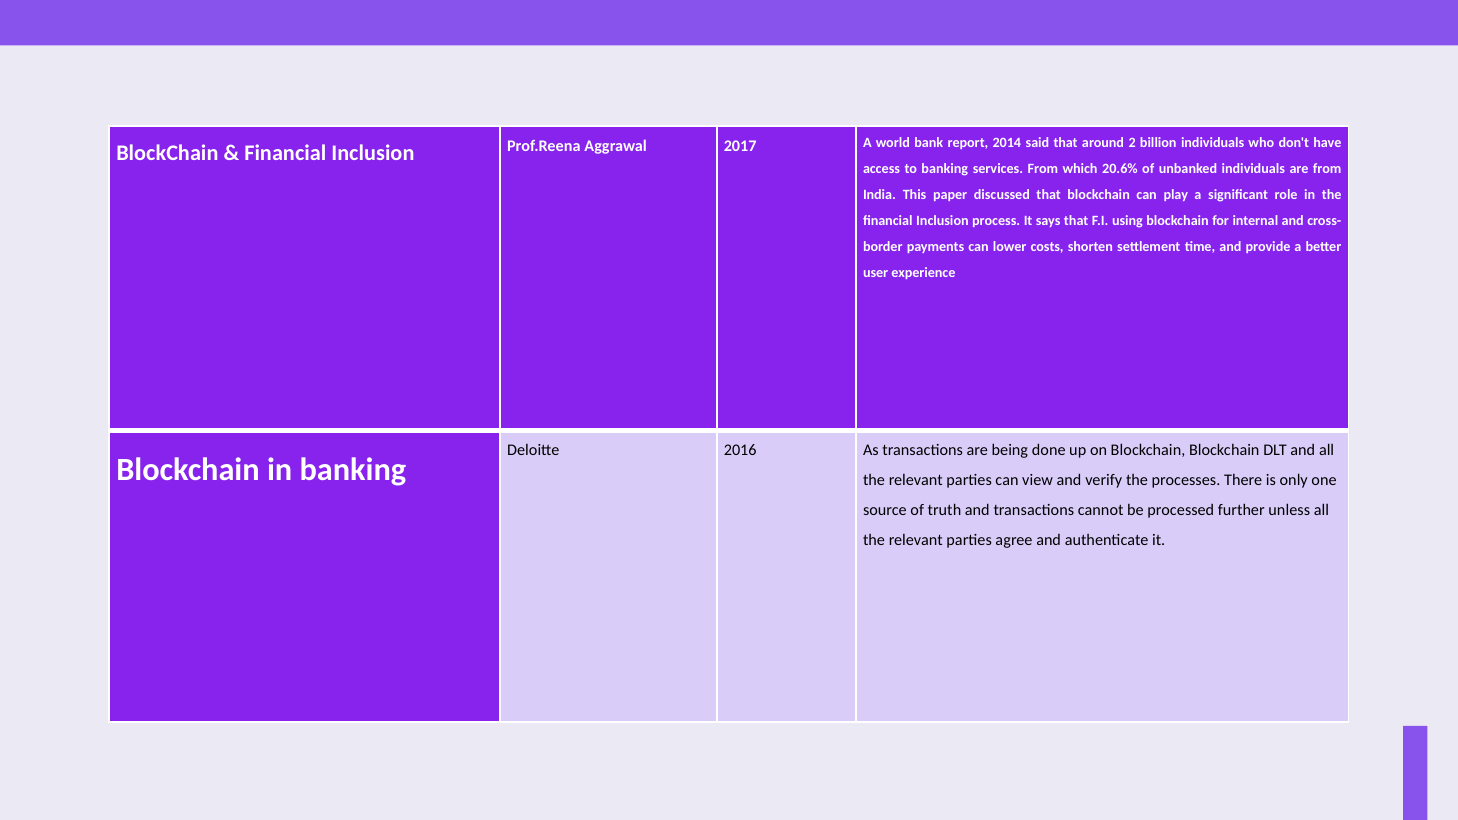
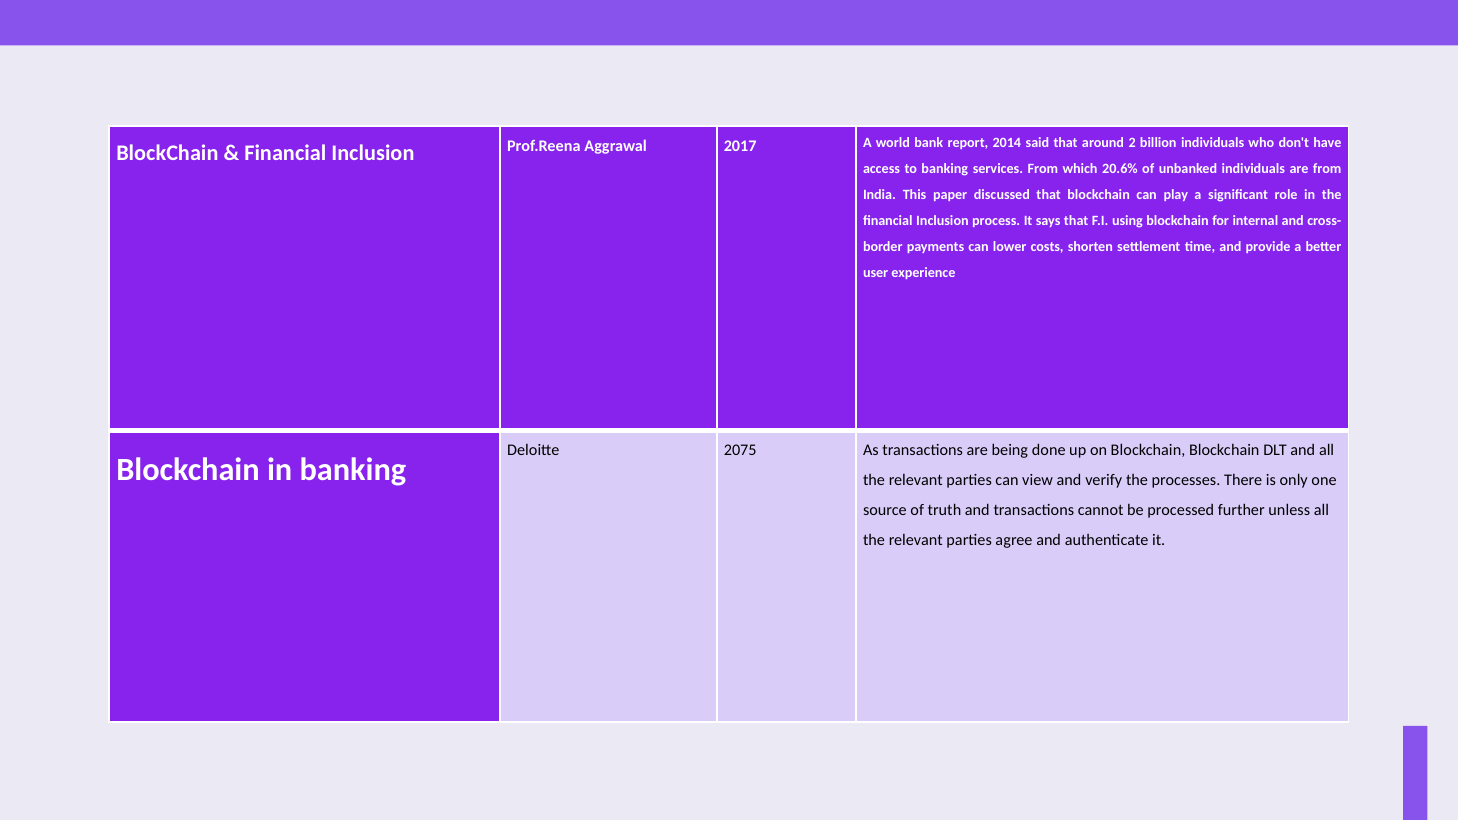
2016: 2016 -> 2075 (740, 451)
